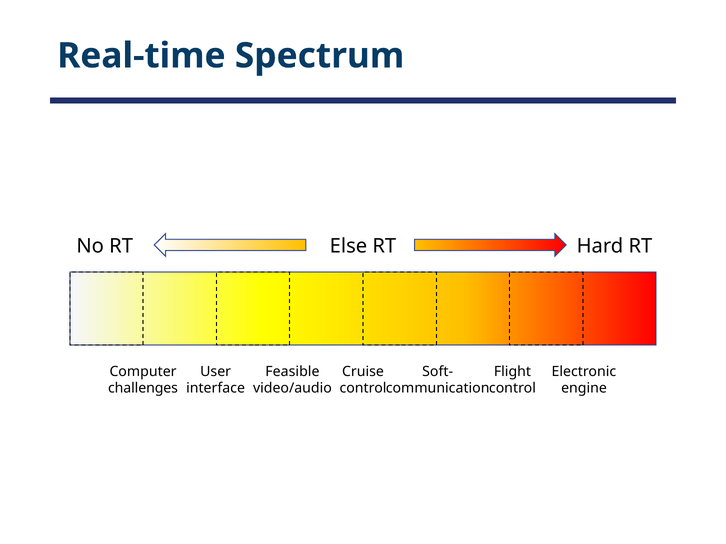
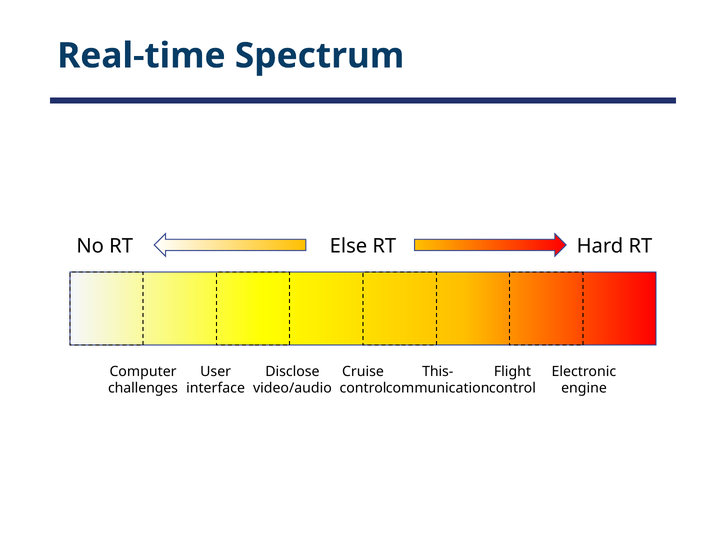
Feasible: Feasible -> Disclose (292, 372)
Soft-: Soft- -> This- (438, 372)
